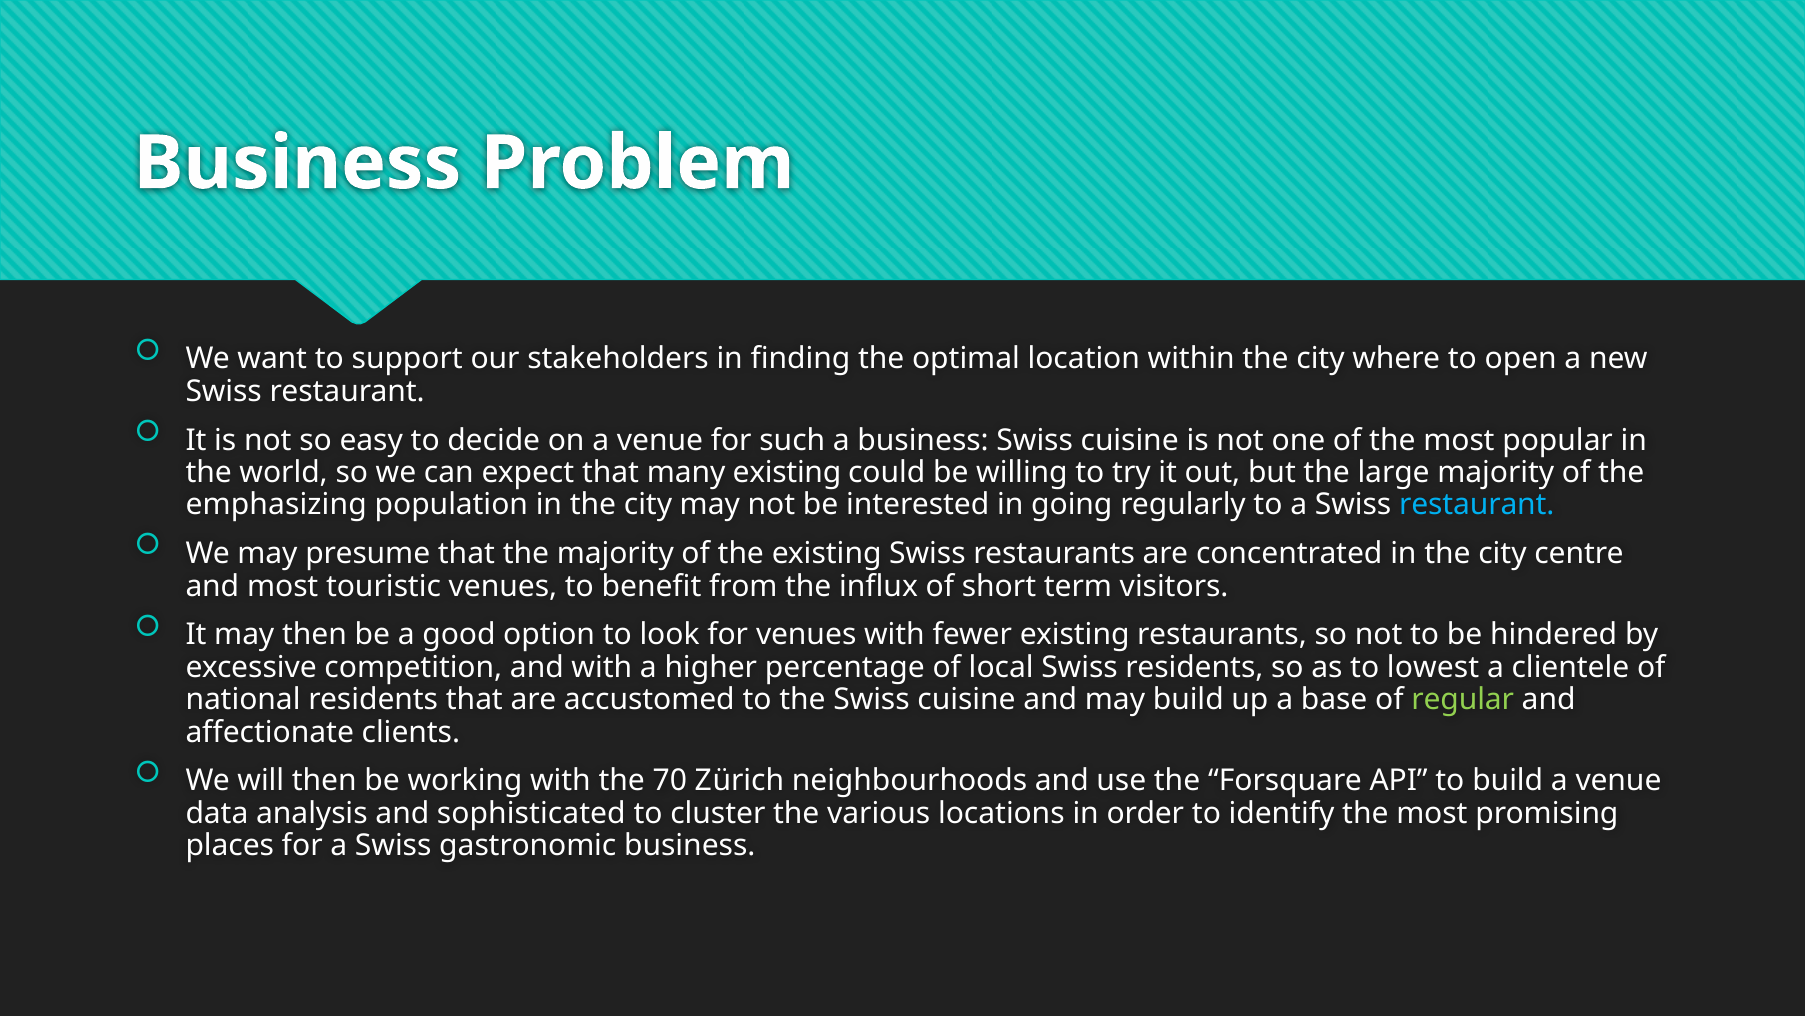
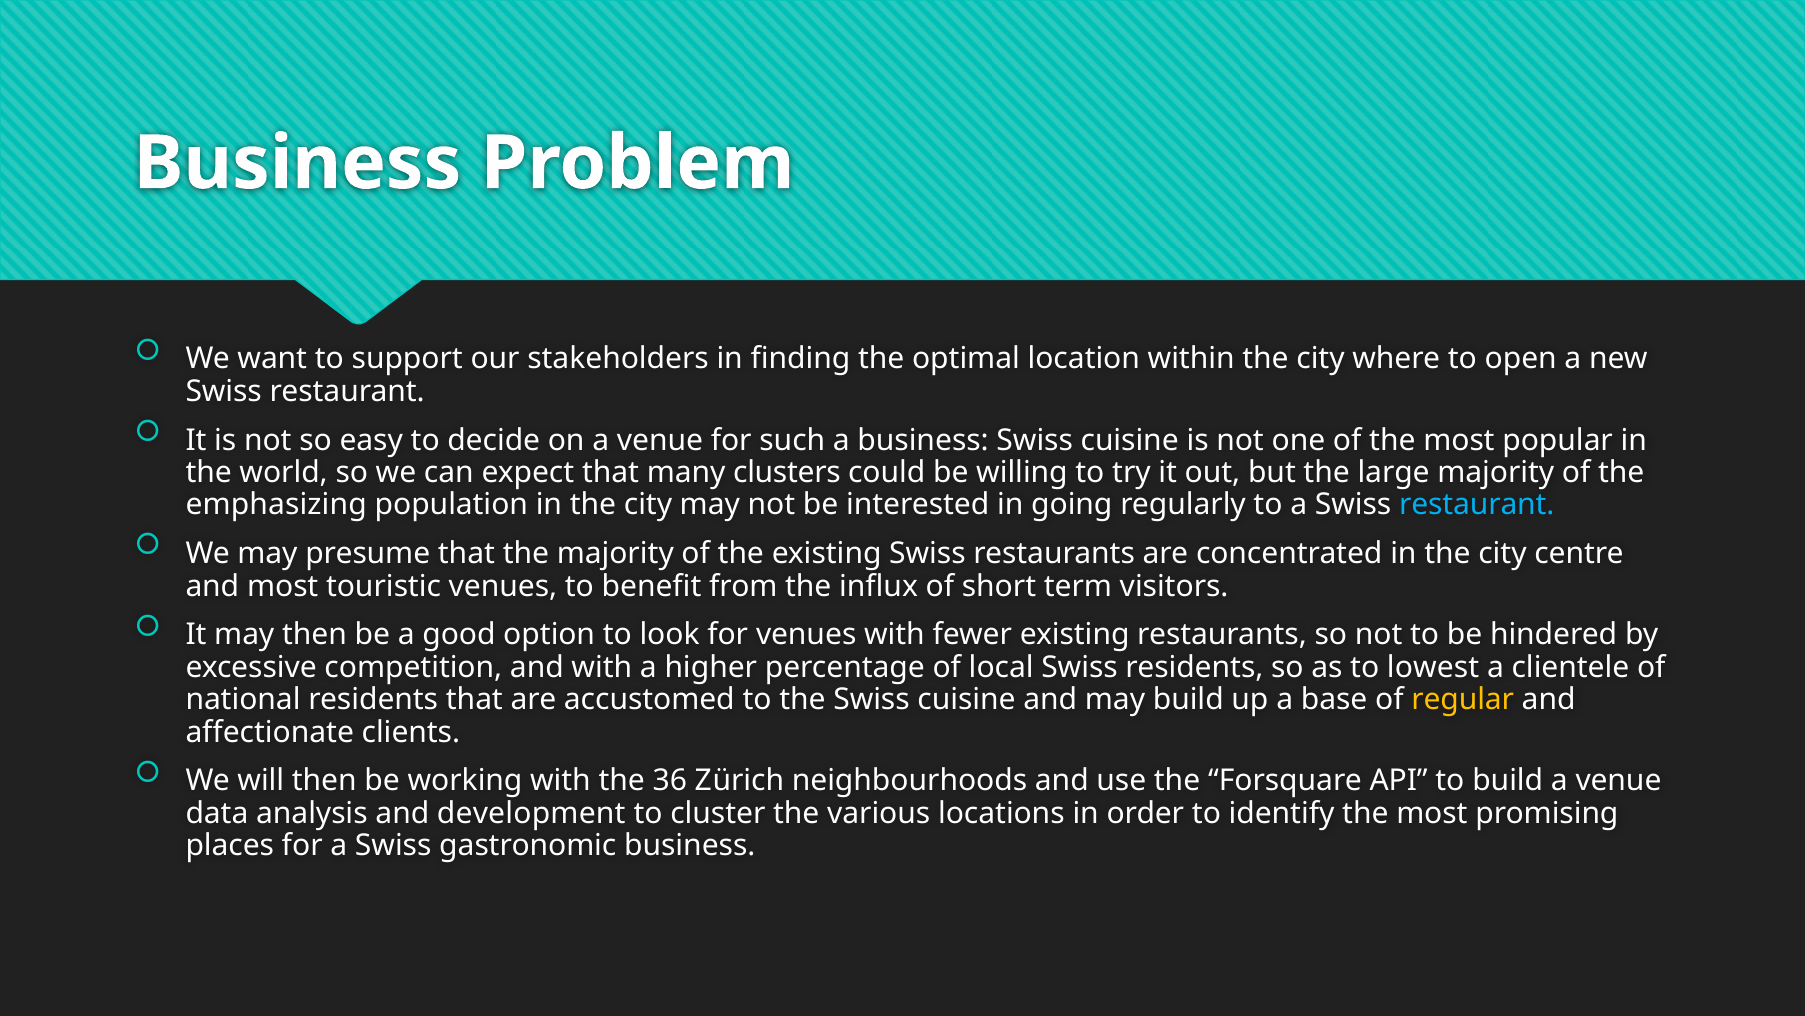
many existing: existing -> clusters (787, 472)
regular colour: light green -> yellow (1463, 699)
70: 70 -> 36 (670, 781)
sophisticated: sophisticated -> development (531, 813)
